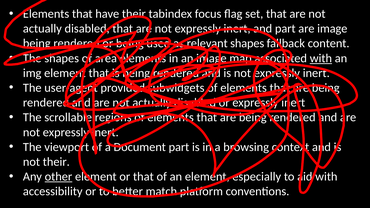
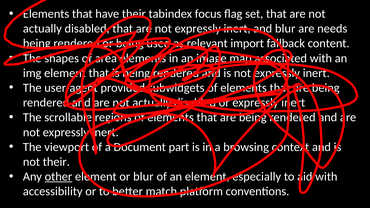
part: part -> blur (285, 29)
are image: image -> needs (332, 29)
shapes: shapes -> import (247, 43)
with underline: present -> none (321, 58)
or that: that -> blur (143, 177)
